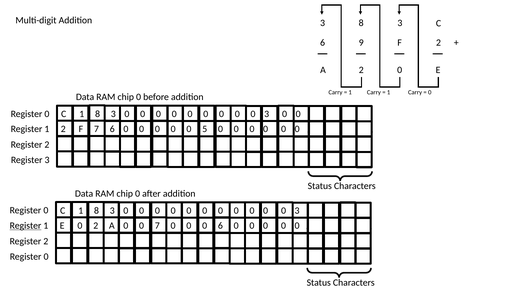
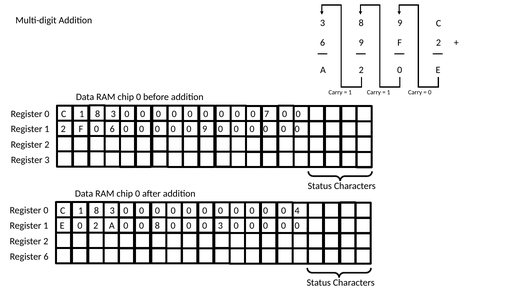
3: 3 -> 9 (400, 23)
3: 3 -> 7 (267, 114)
F 7: 7 -> 0 (96, 129)
0 5: 5 -> 9 (205, 129)
3: 3 -> 4 (297, 211)
0 7: 7 -> 8 (157, 225)
0 6: 6 -> 3 (220, 225)
Register underline: present -> none (25, 225)
0: 0 -> 6 (46, 256)
